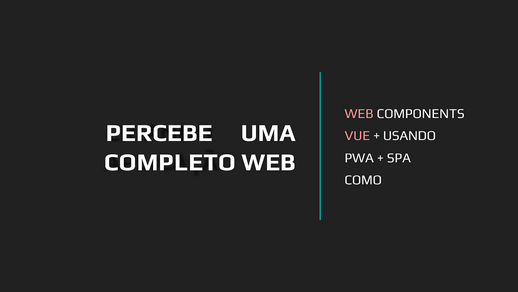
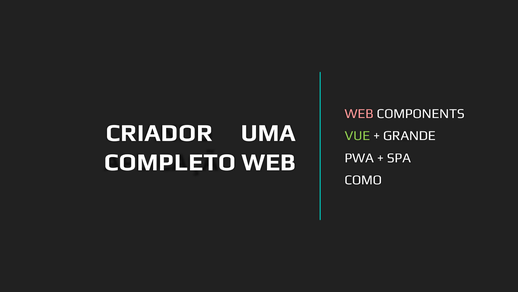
PERCEBE: PERCEBE -> CRIADOR (159, 133)
VUE colour: pink -> light green (357, 136)
USANDO: USANDO -> GRANDE (409, 136)
